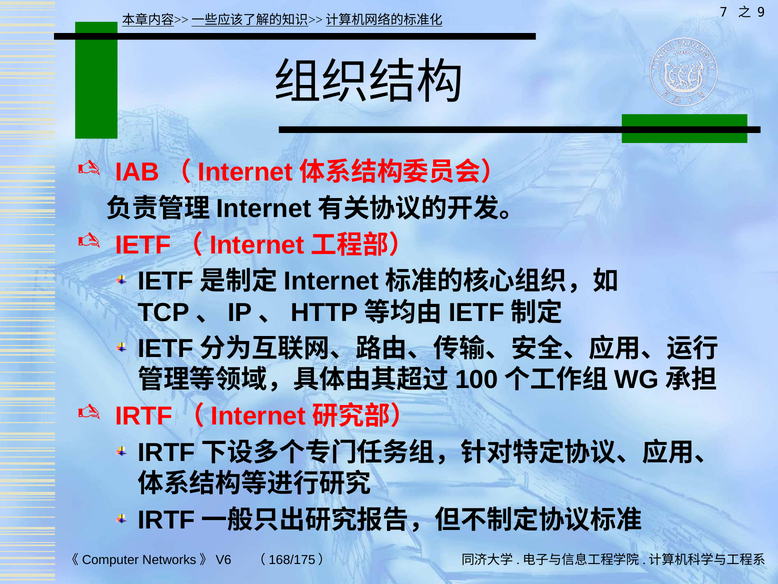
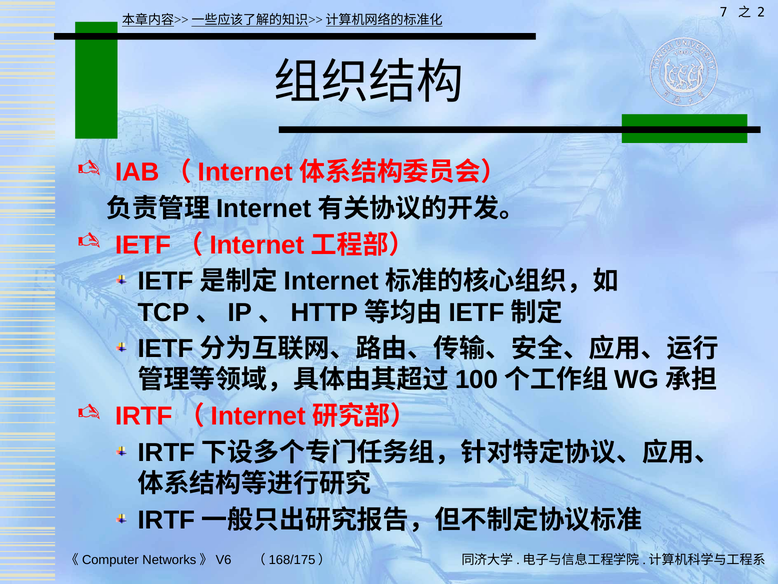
9: 9 -> 2 (761, 13)
